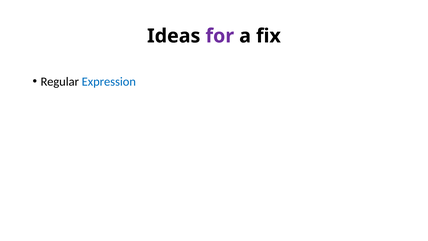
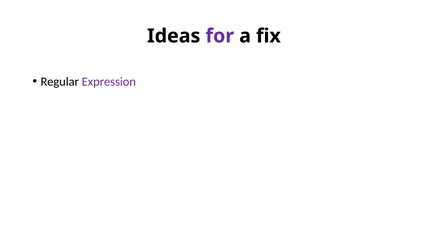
Expression colour: blue -> purple (109, 82)
